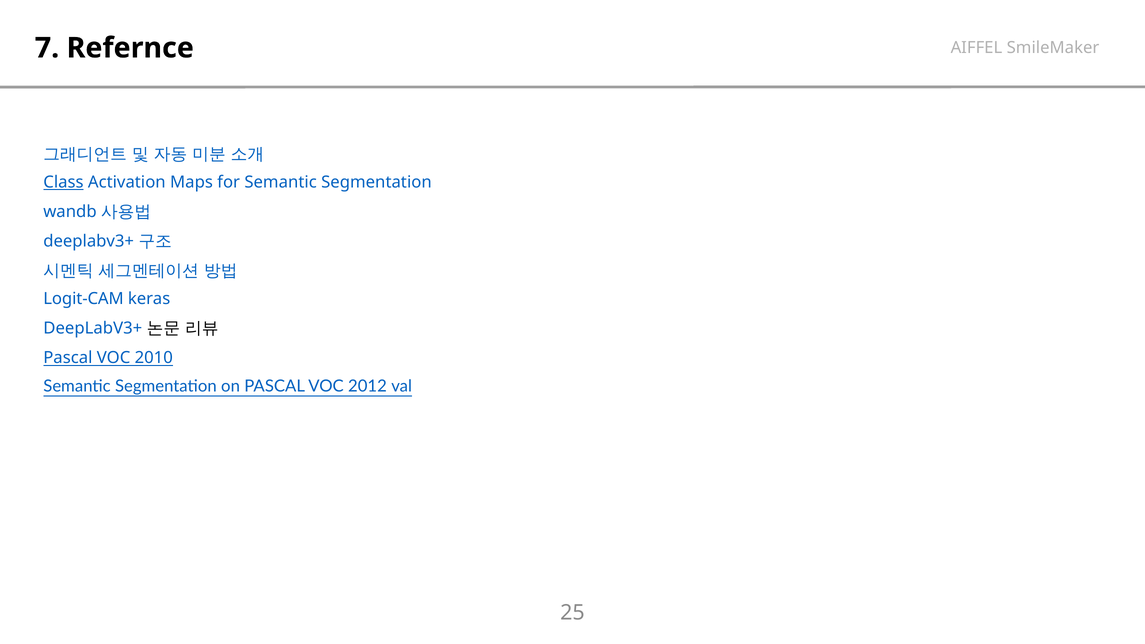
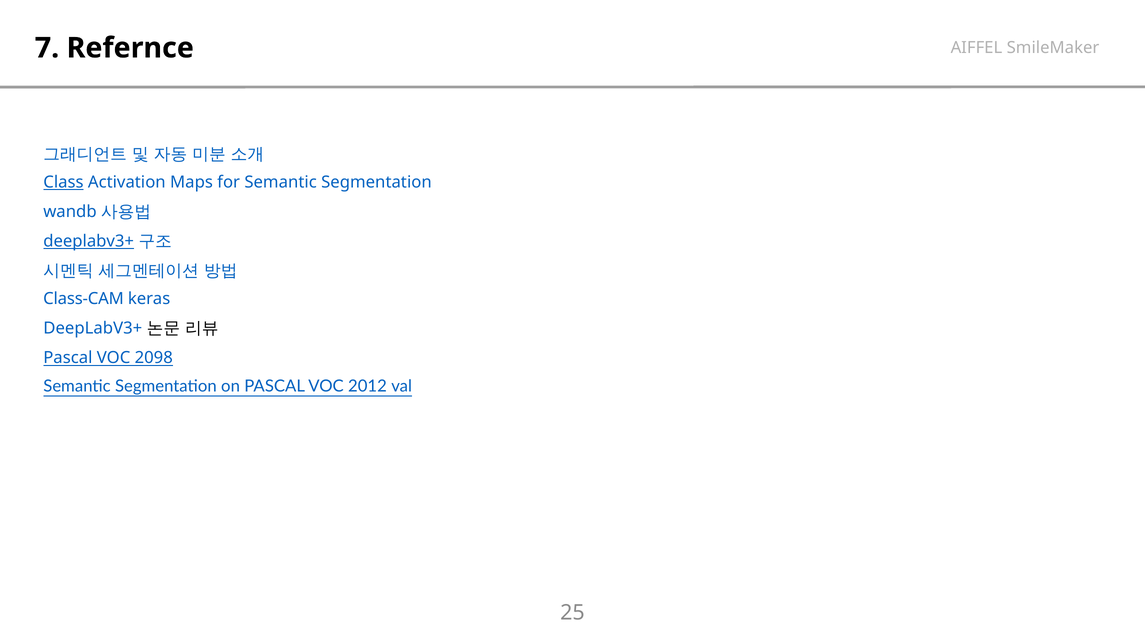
deeplabv3+ underline: none -> present (89, 241)
Logit-CAM: Logit-CAM -> Class-CAM (84, 299)
2010: 2010 -> 2098 (154, 358)
